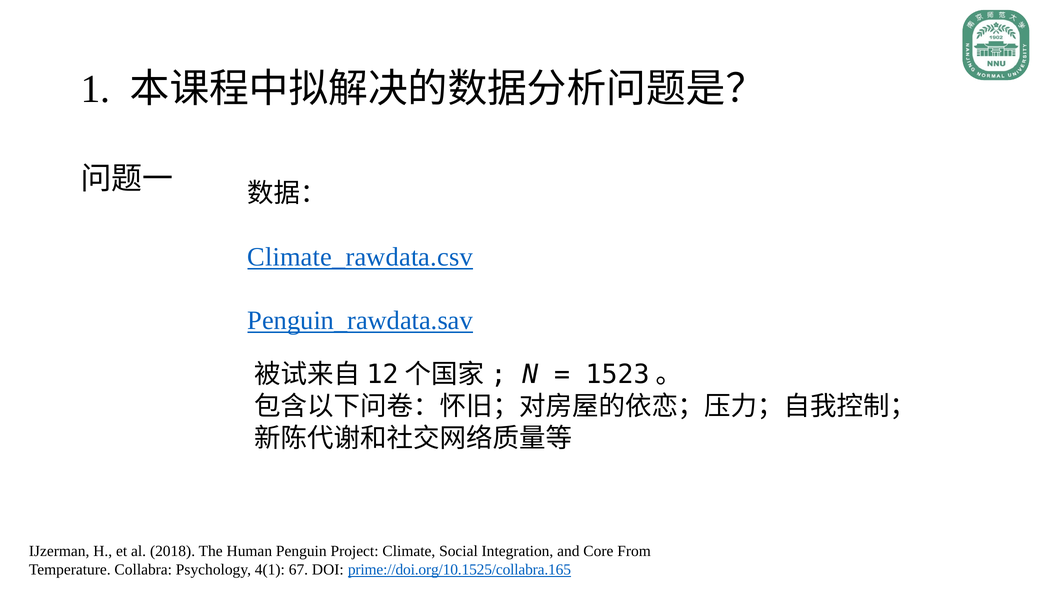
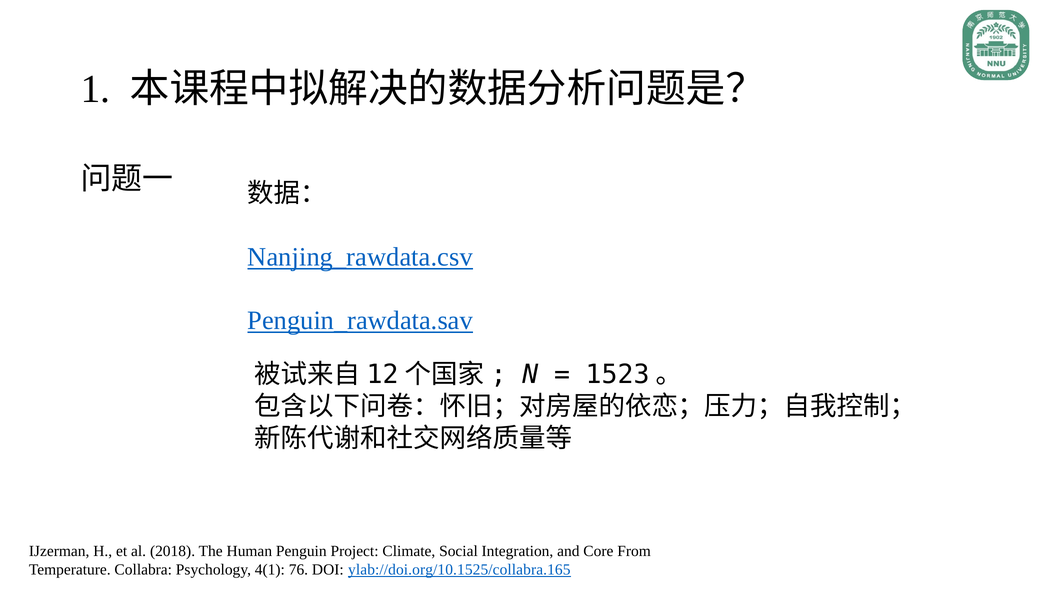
Climate_rawdata.csv: Climate_rawdata.csv -> Nanjing_rawdata.csv (360, 257)
67: 67 -> 76 (298, 569)
prime://doi.org/10.1525/collabra.165: prime://doi.org/10.1525/collabra.165 -> ylab://doi.org/10.1525/collabra.165 (459, 569)
